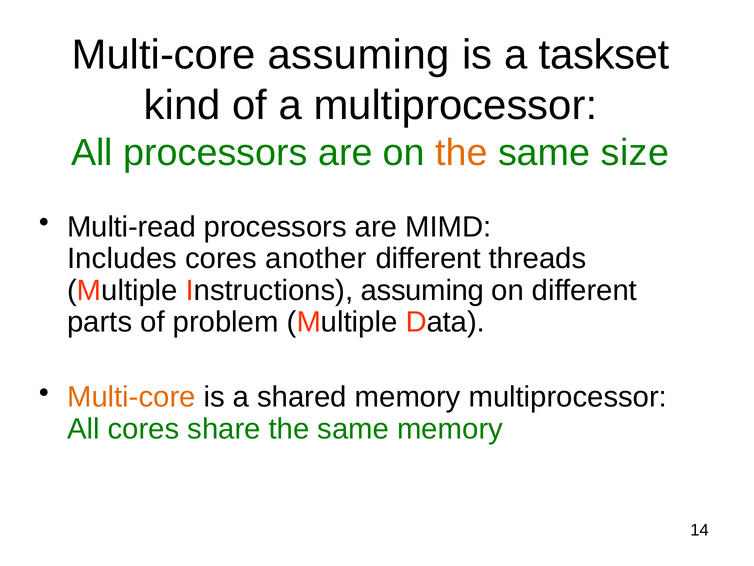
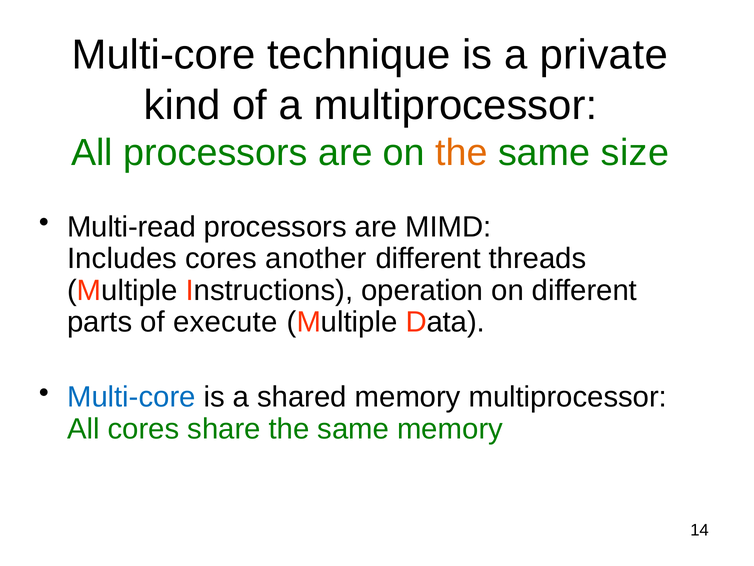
Multi-core assuming: assuming -> technique (359, 55)
taskset: taskset -> private (604, 55)
Instructions assuming: assuming -> operation (422, 290)
problem: problem -> execute (225, 322)
Multi-core colour: orange -> blue (131, 397)
